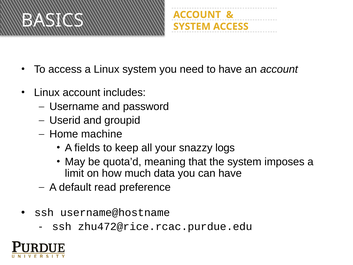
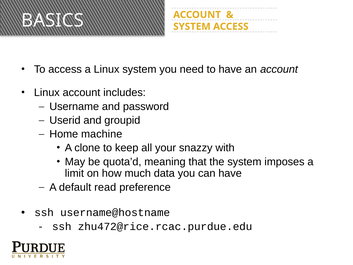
fields: fields -> clone (87, 148)
logs: logs -> with (225, 148)
